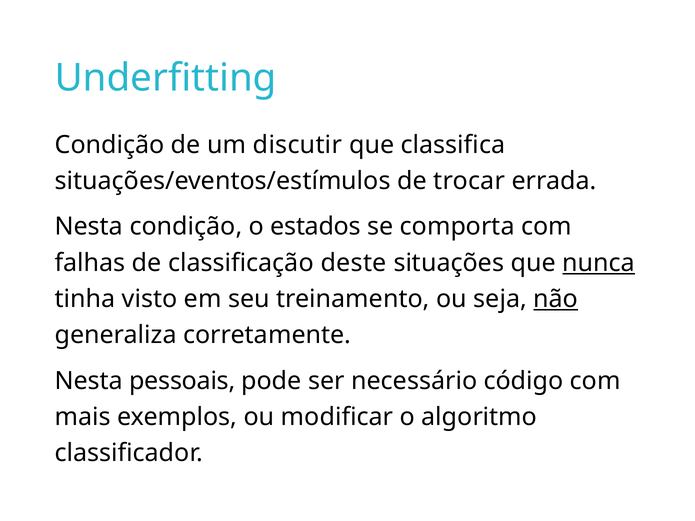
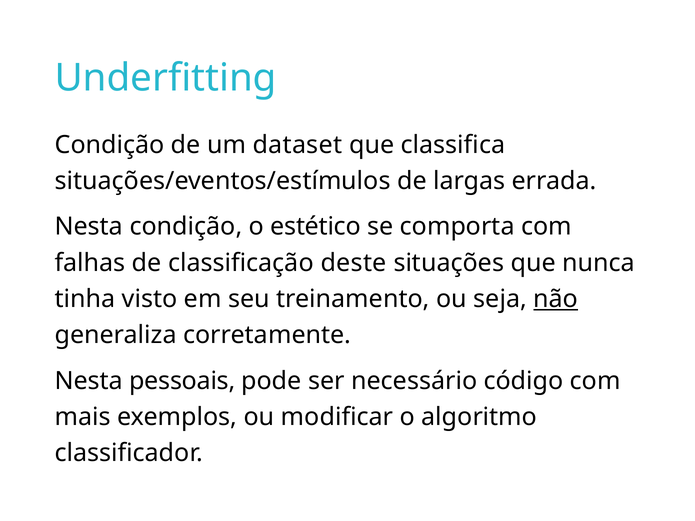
discutir: discutir -> dataset (297, 145)
trocar: trocar -> largas (469, 181)
estados: estados -> estético (316, 227)
nunca underline: present -> none (599, 263)
